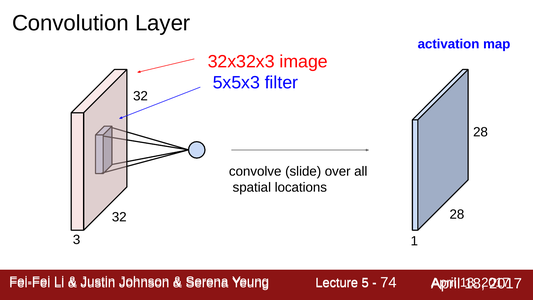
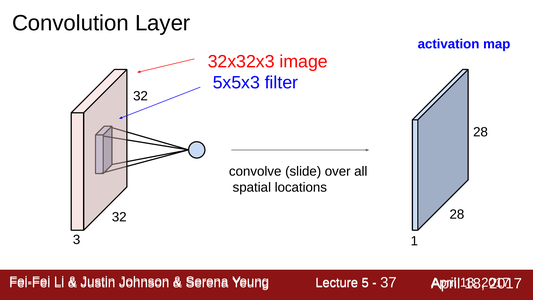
74: 74 -> 37 (388, 283)
